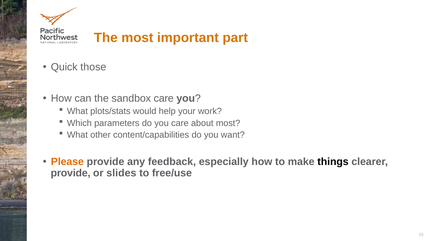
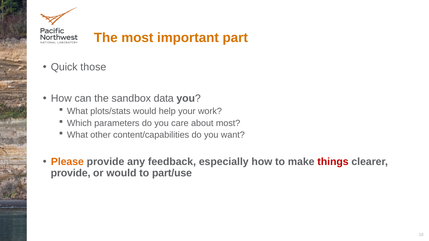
sandbox care: care -> data (164, 99)
things colour: black -> red (333, 162)
or slides: slides -> would (121, 173)
free/use: free/use -> part/use (172, 173)
